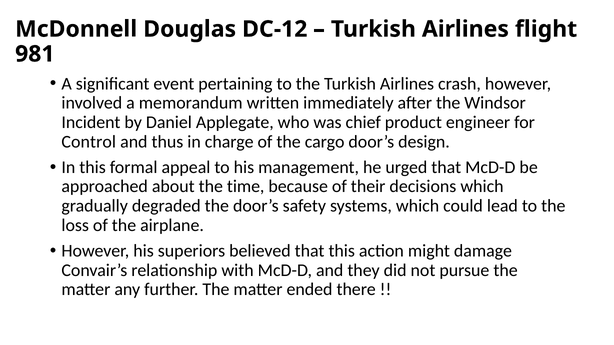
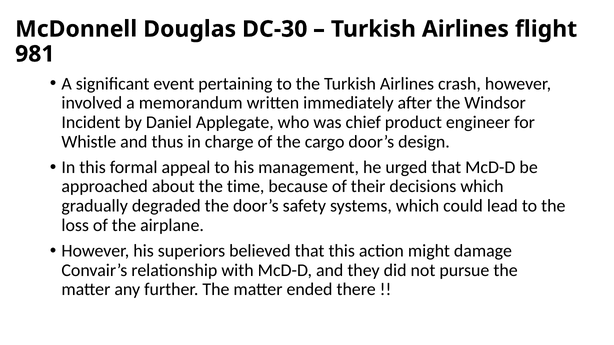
DC-12: DC-12 -> DC-30 (275, 29)
Control: Control -> Whistle (89, 142)
